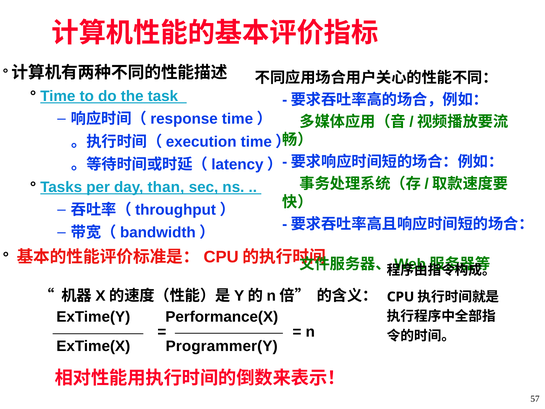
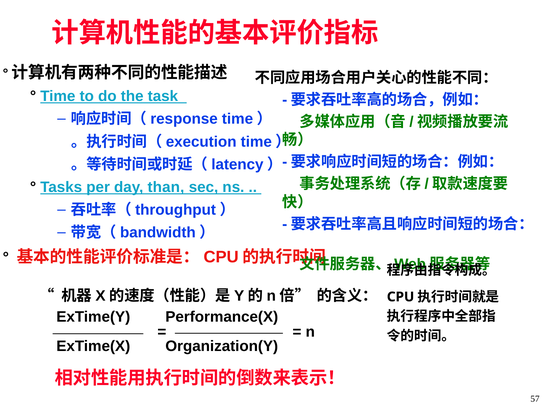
Programmer(Y: Programmer(Y -> Organization(Y (222, 346)
